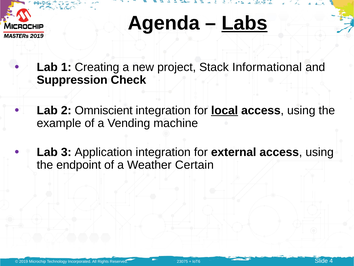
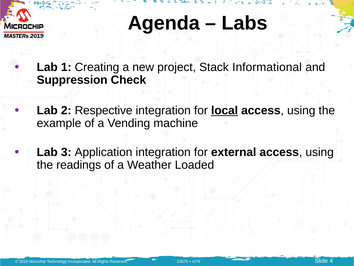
Labs underline: present -> none (245, 23)
Omniscient: Omniscient -> Respective (104, 110)
endpoint: endpoint -> readings (79, 165)
Certain: Certain -> Loaded (194, 165)
